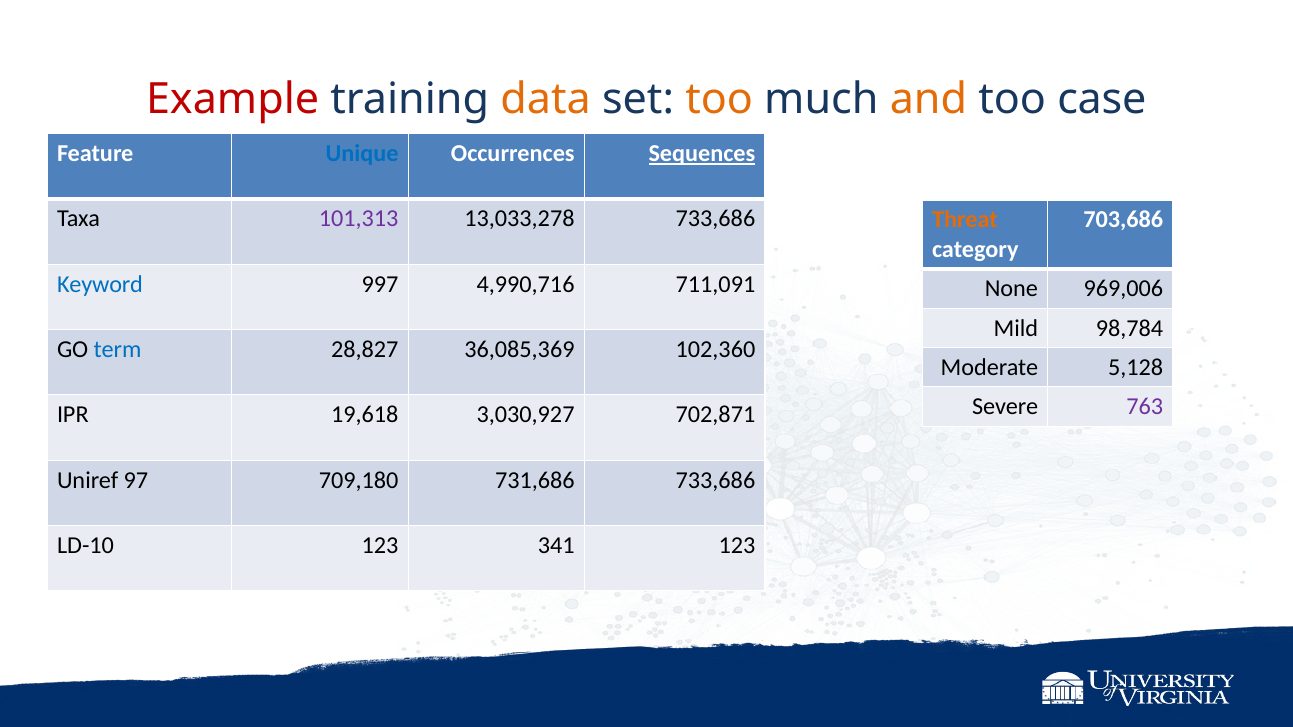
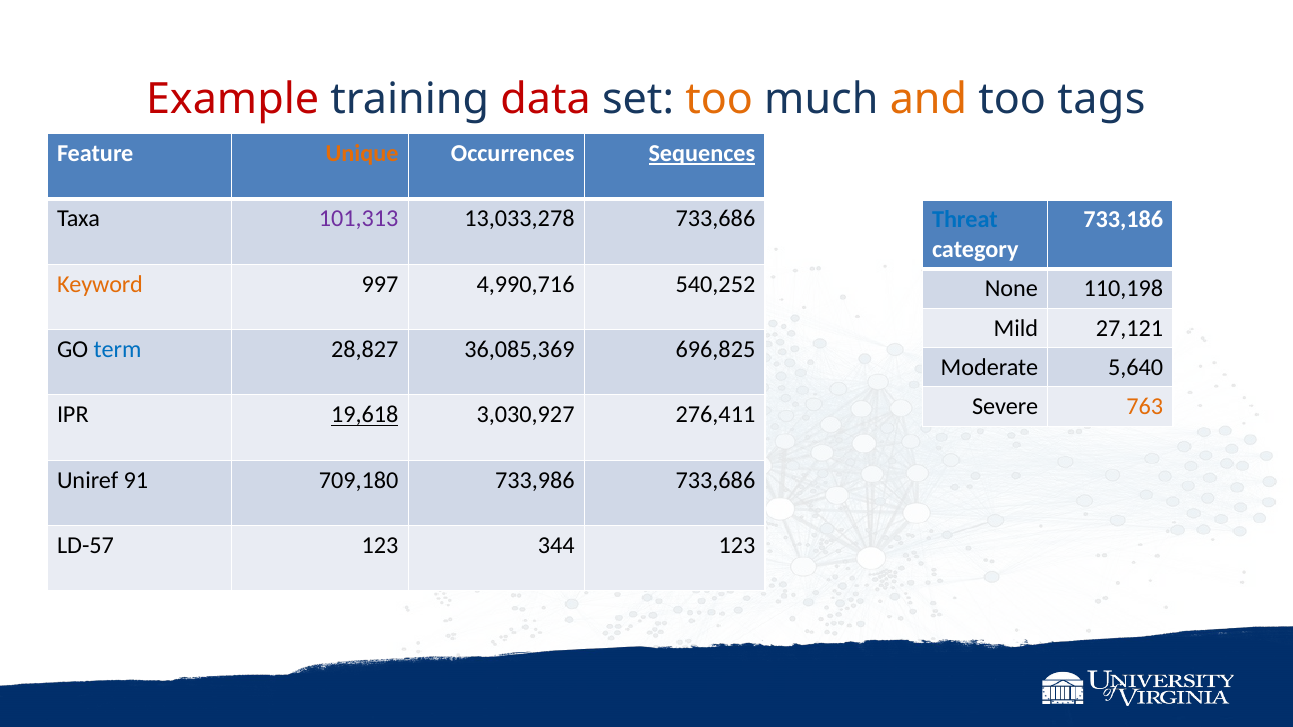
data colour: orange -> red (546, 100)
case: case -> tags (1101, 100)
Unique colour: blue -> orange (362, 154)
Threat colour: orange -> blue (965, 220)
703,686: 703,686 -> 733,186 (1123, 220)
Keyword colour: blue -> orange (100, 284)
711,091: 711,091 -> 540,252 (715, 284)
969,006: 969,006 -> 110,198 (1123, 289)
98,784: 98,784 -> 27,121 (1130, 328)
102,360: 102,360 -> 696,825 (715, 350)
5,128: 5,128 -> 5,640 (1136, 368)
763 colour: purple -> orange (1145, 407)
19,618 underline: none -> present (365, 415)
702,871: 702,871 -> 276,411 (715, 415)
97: 97 -> 91 (136, 480)
731,686: 731,686 -> 733,986 (535, 480)
LD-10: LD-10 -> LD-57 (86, 546)
341: 341 -> 344 (556, 546)
